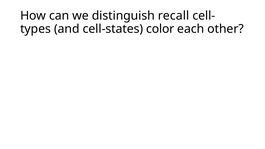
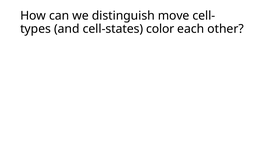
recall: recall -> move (174, 16)
